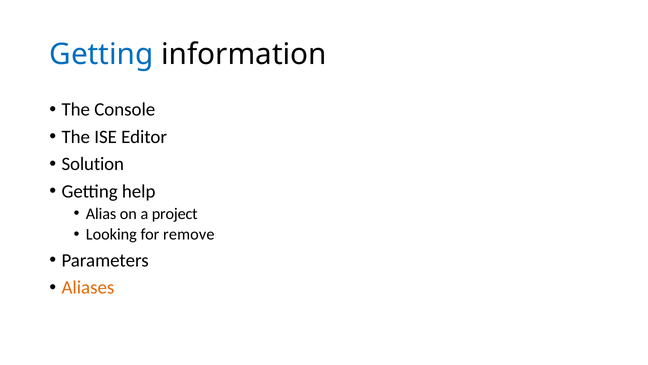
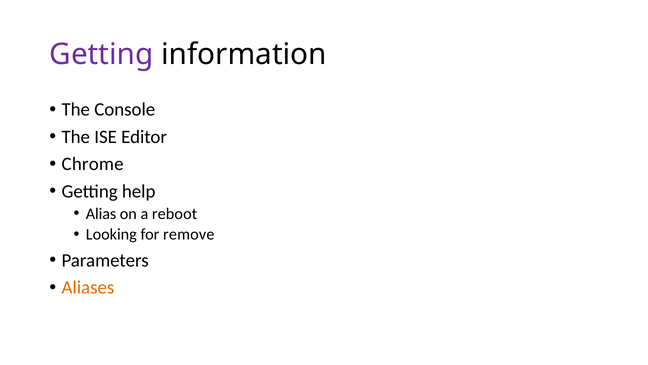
Getting colour: blue -> purple (101, 54)
Solution: Solution -> Chrome (93, 164)
project: project -> reboot (175, 213)
